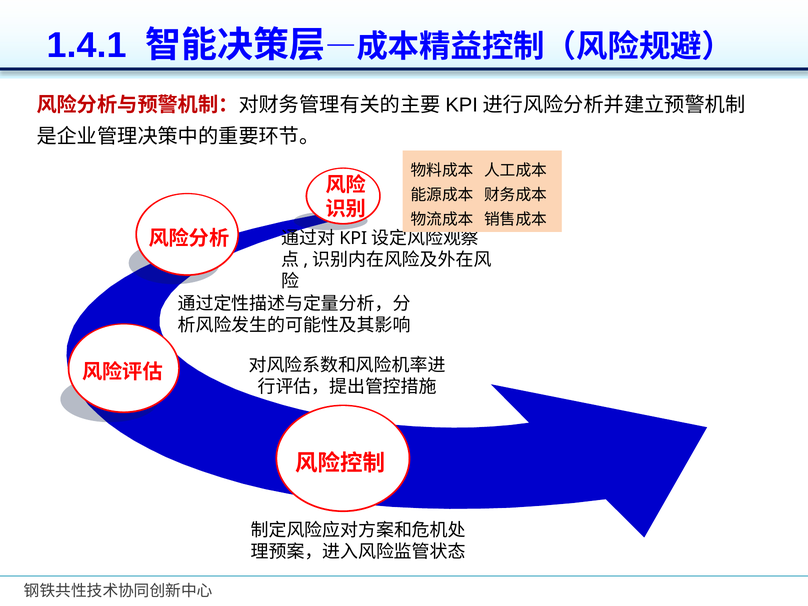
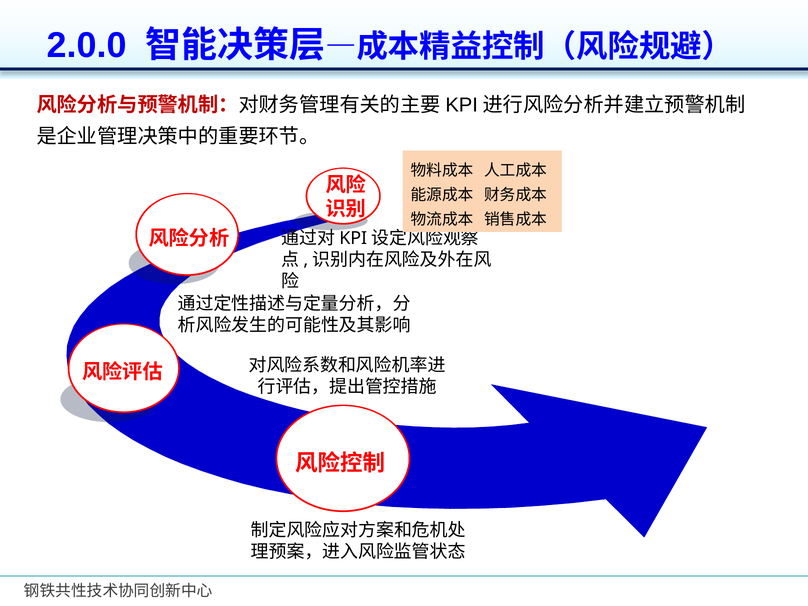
1.4.1: 1.4.1 -> 2.0.0 (87, 45)
